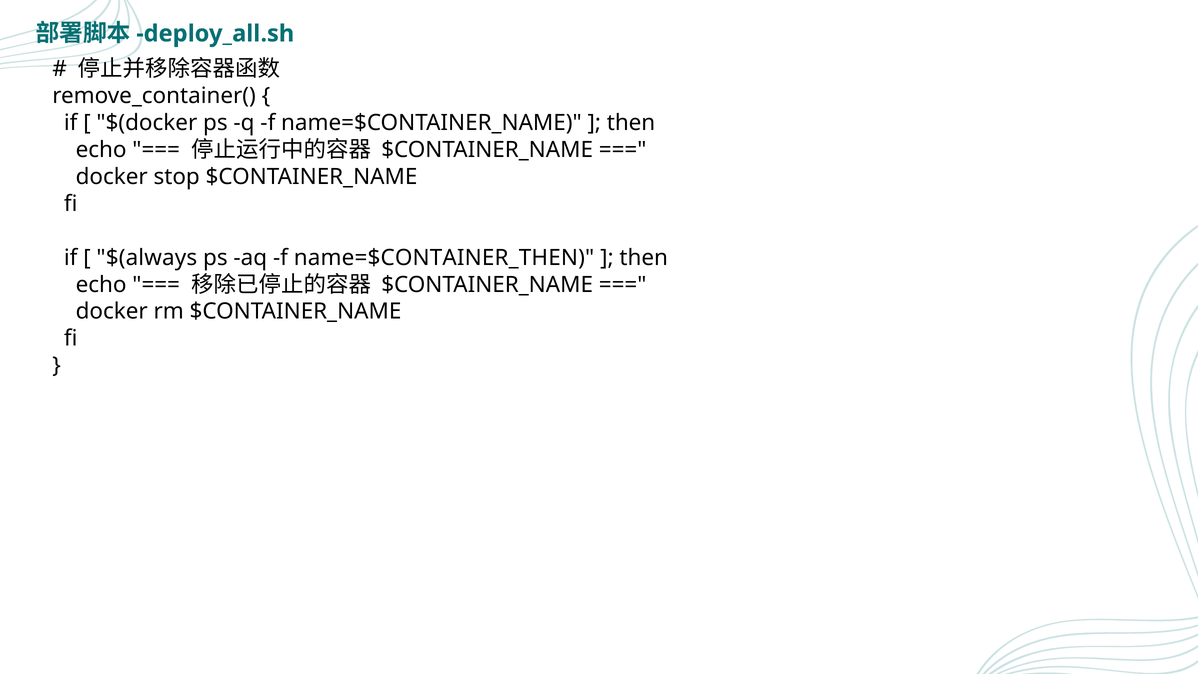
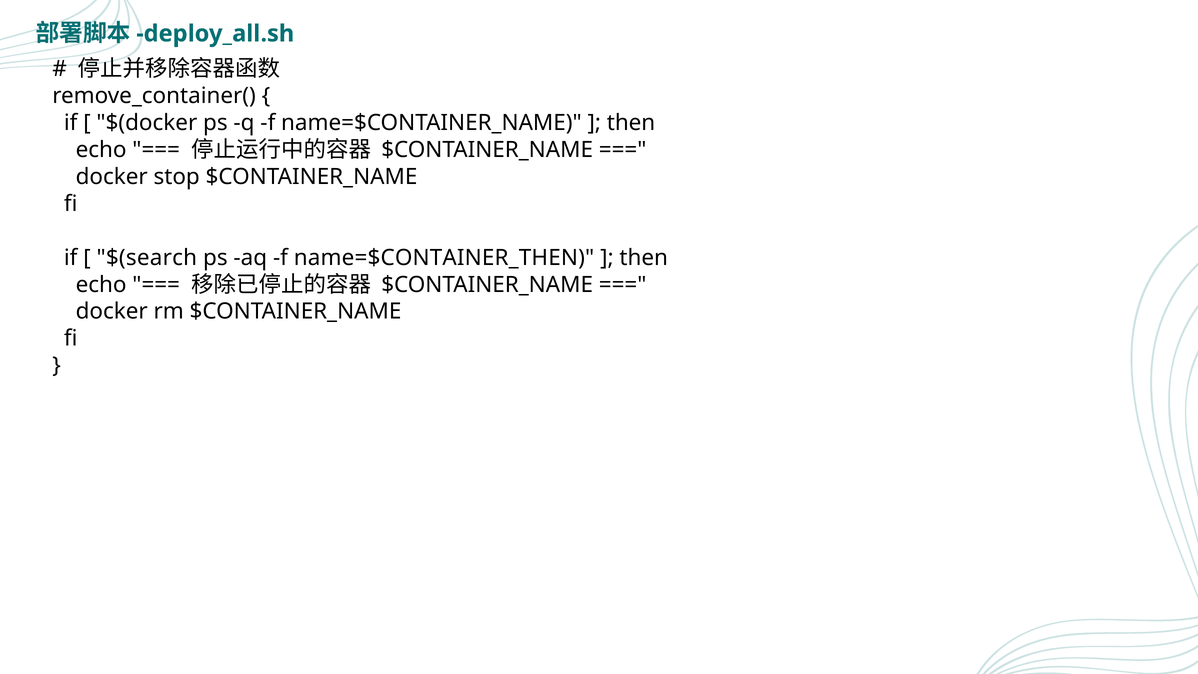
$(always: $(always -> $(search (147, 258)
